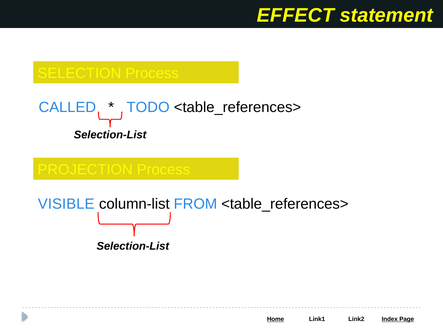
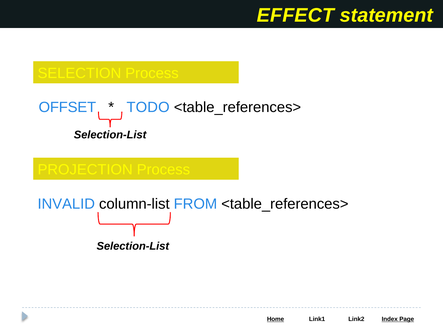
CALLED: CALLED -> OFFSET (67, 107)
VISIBLE: VISIBLE -> INVALID (66, 204)
